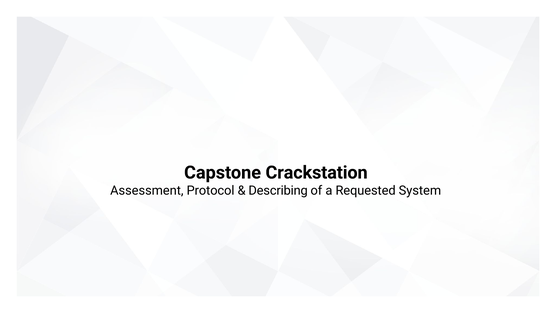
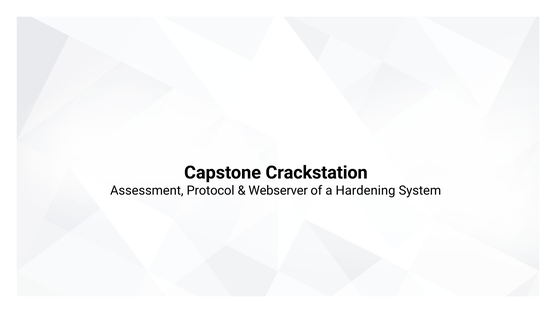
Describing: Describing -> Webserver (278, 191)
Requested: Requested -> Hardening (365, 191)
